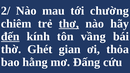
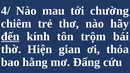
2/: 2/ -> 4/ (6, 11)
thơ underline: present -> none (69, 24)
vầng: vầng -> trộm (93, 36)
Ghét: Ghét -> Hiện (40, 49)
